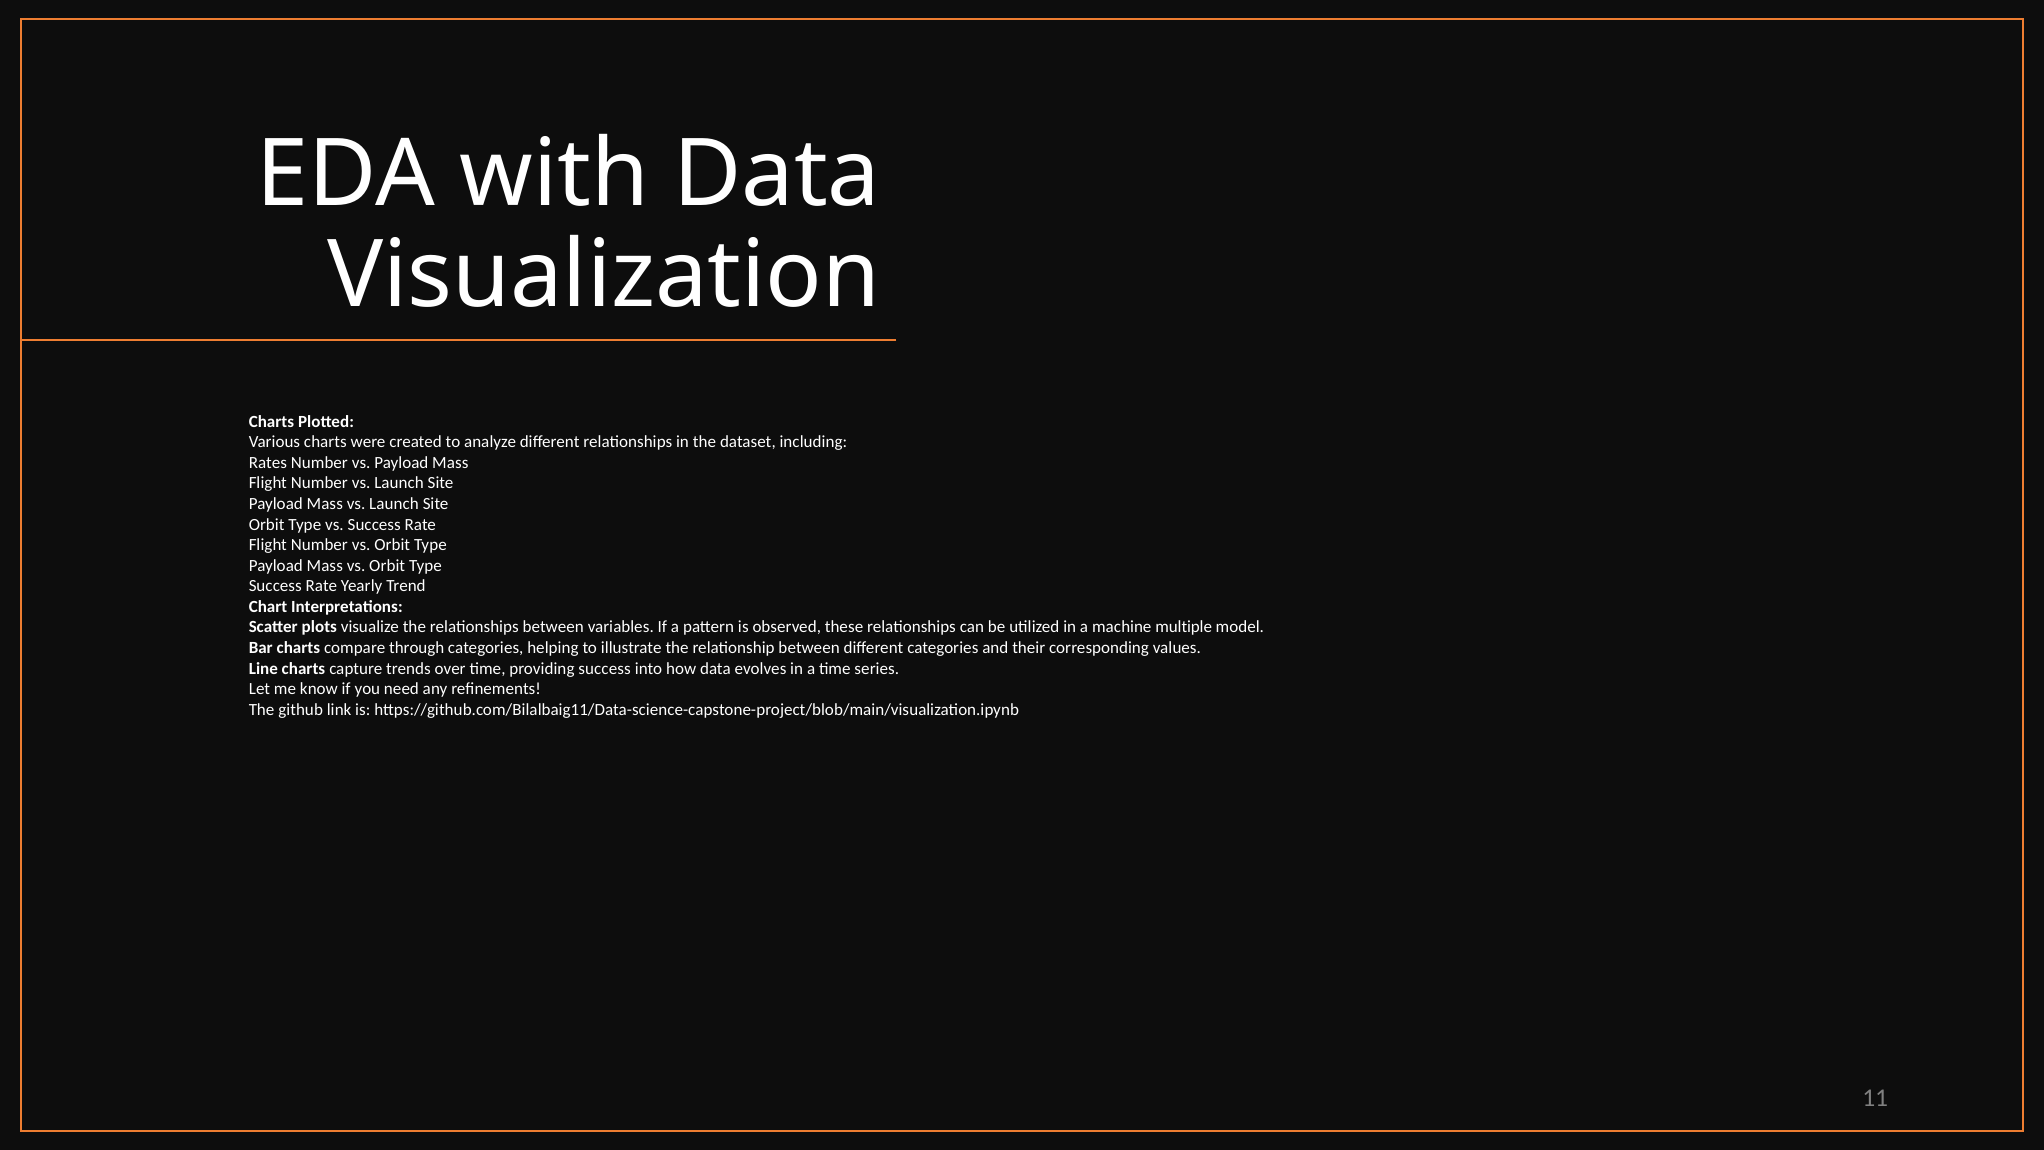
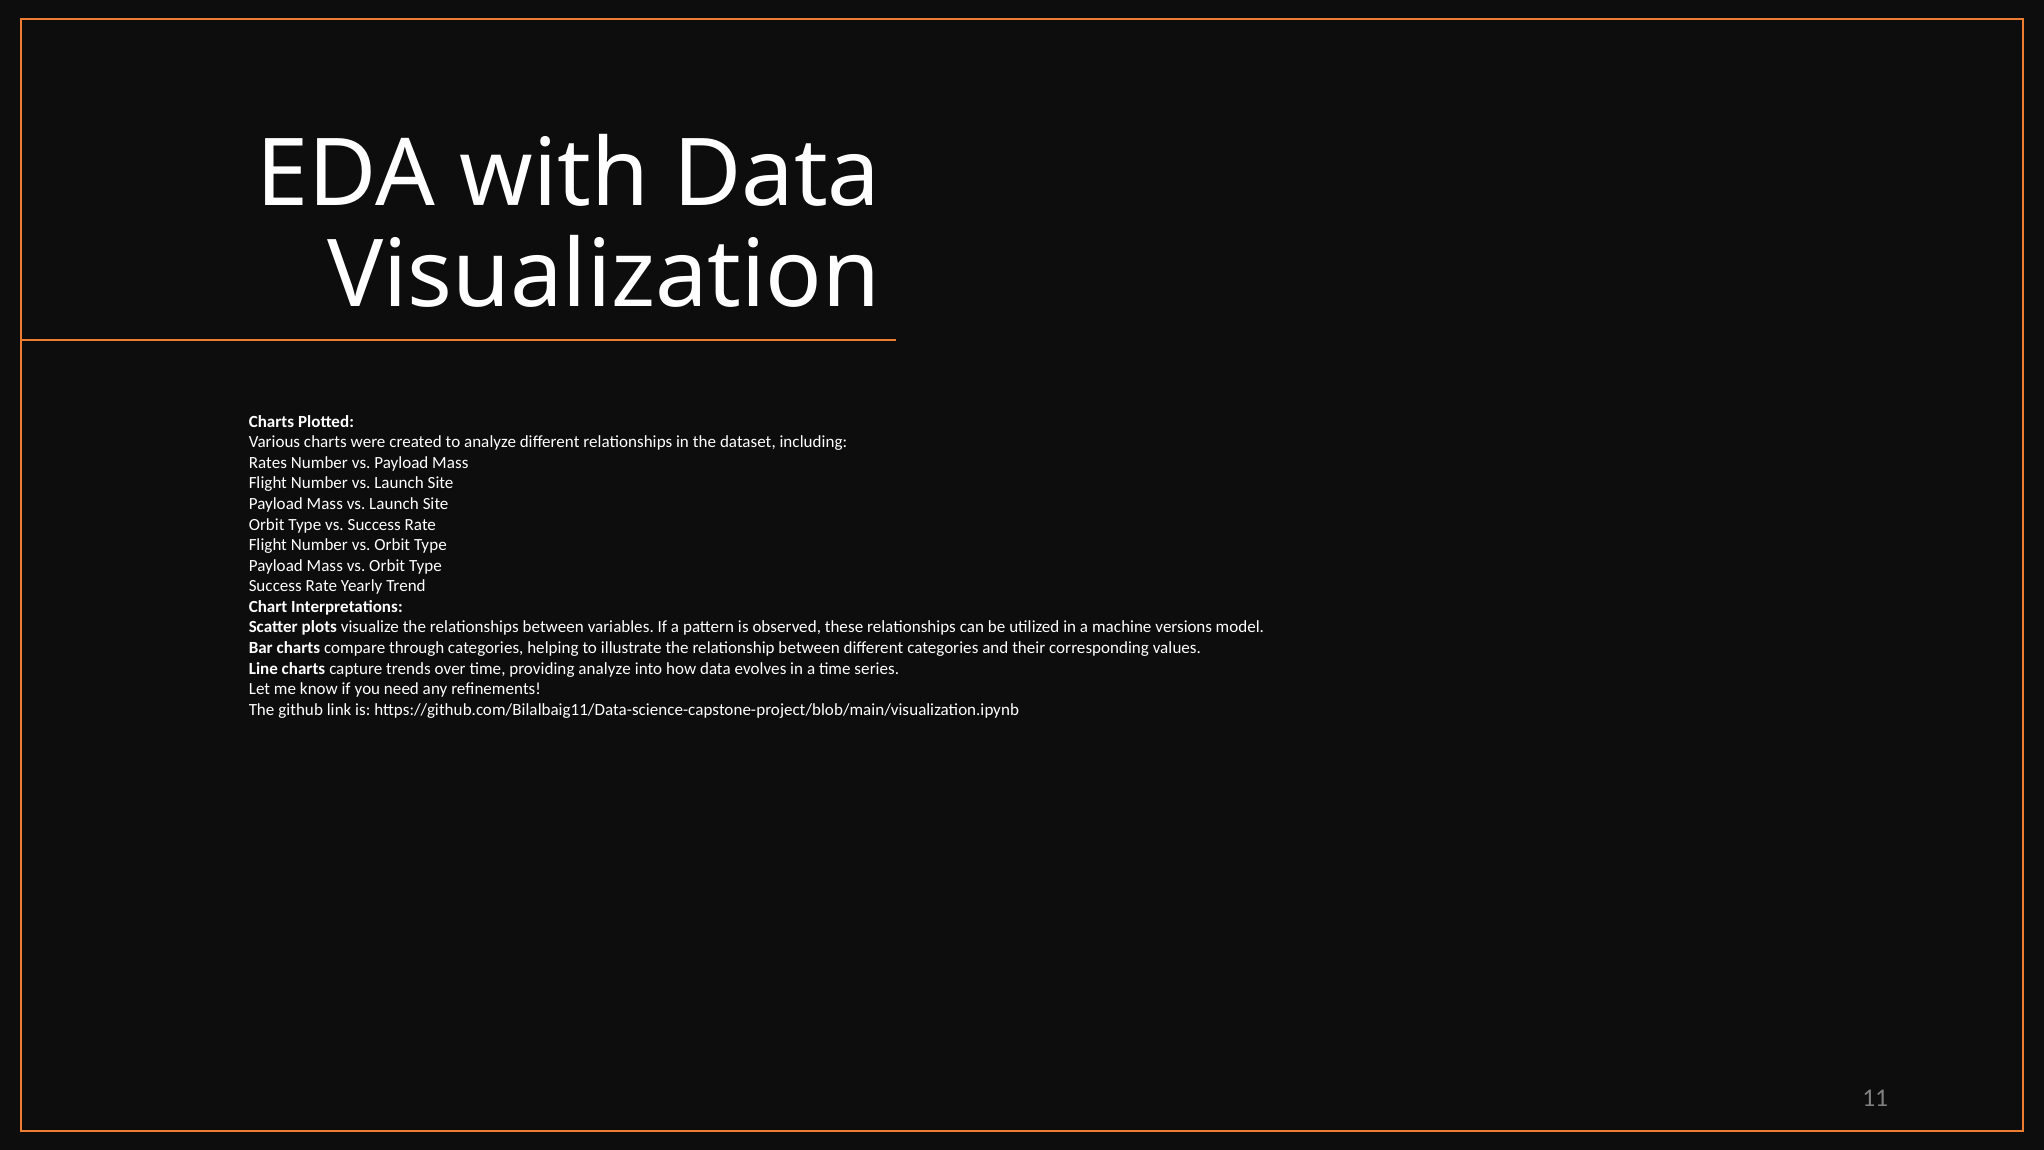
multiple: multiple -> versions (1184, 627)
providing success: success -> analyze (605, 668)
